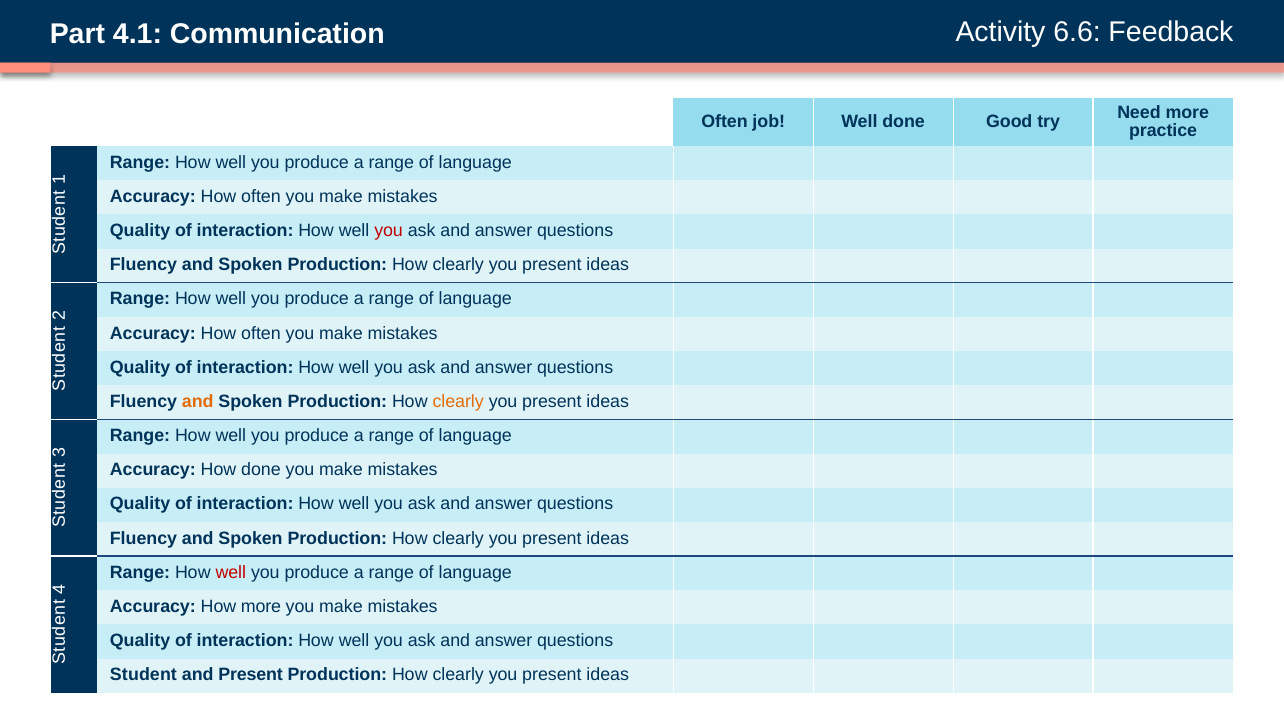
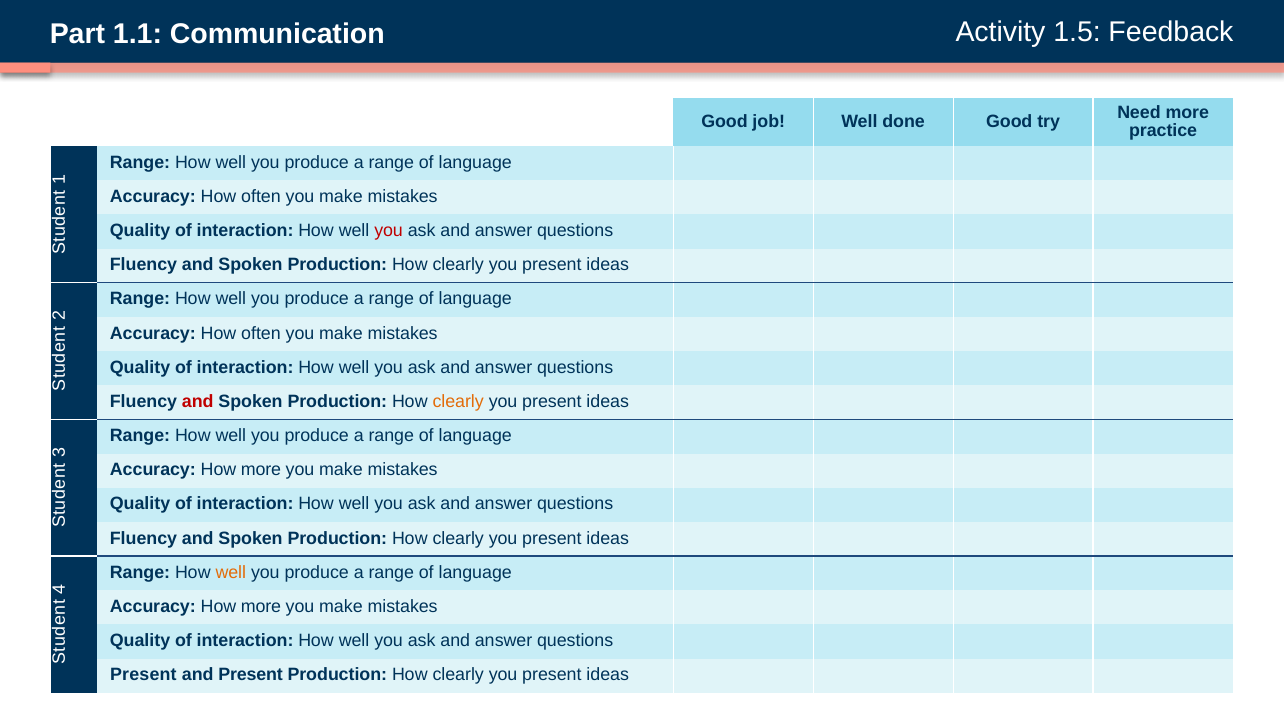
4.1: 4.1 -> 1.1 (137, 34)
6.6: 6.6 -> 1.5 (1077, 32)
Often: Often -> Good (725, 121)
and colour: orange -> red (198, 402)
done: done -> more (261, 470)
well colour: red -> orange (231, 573)
Student: Student -> Present (143, 675)
